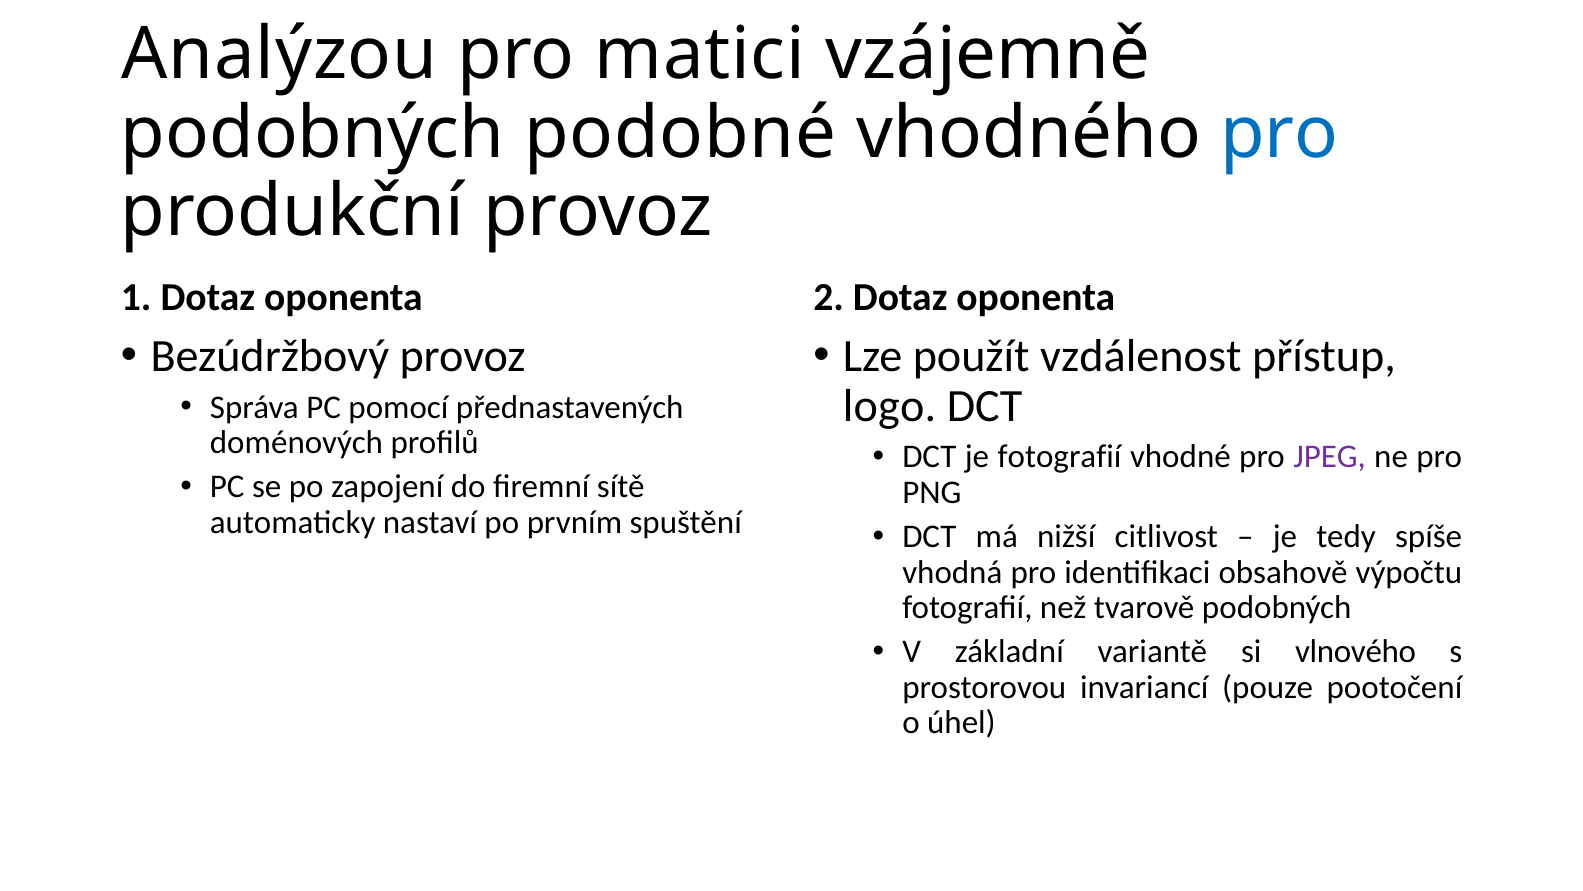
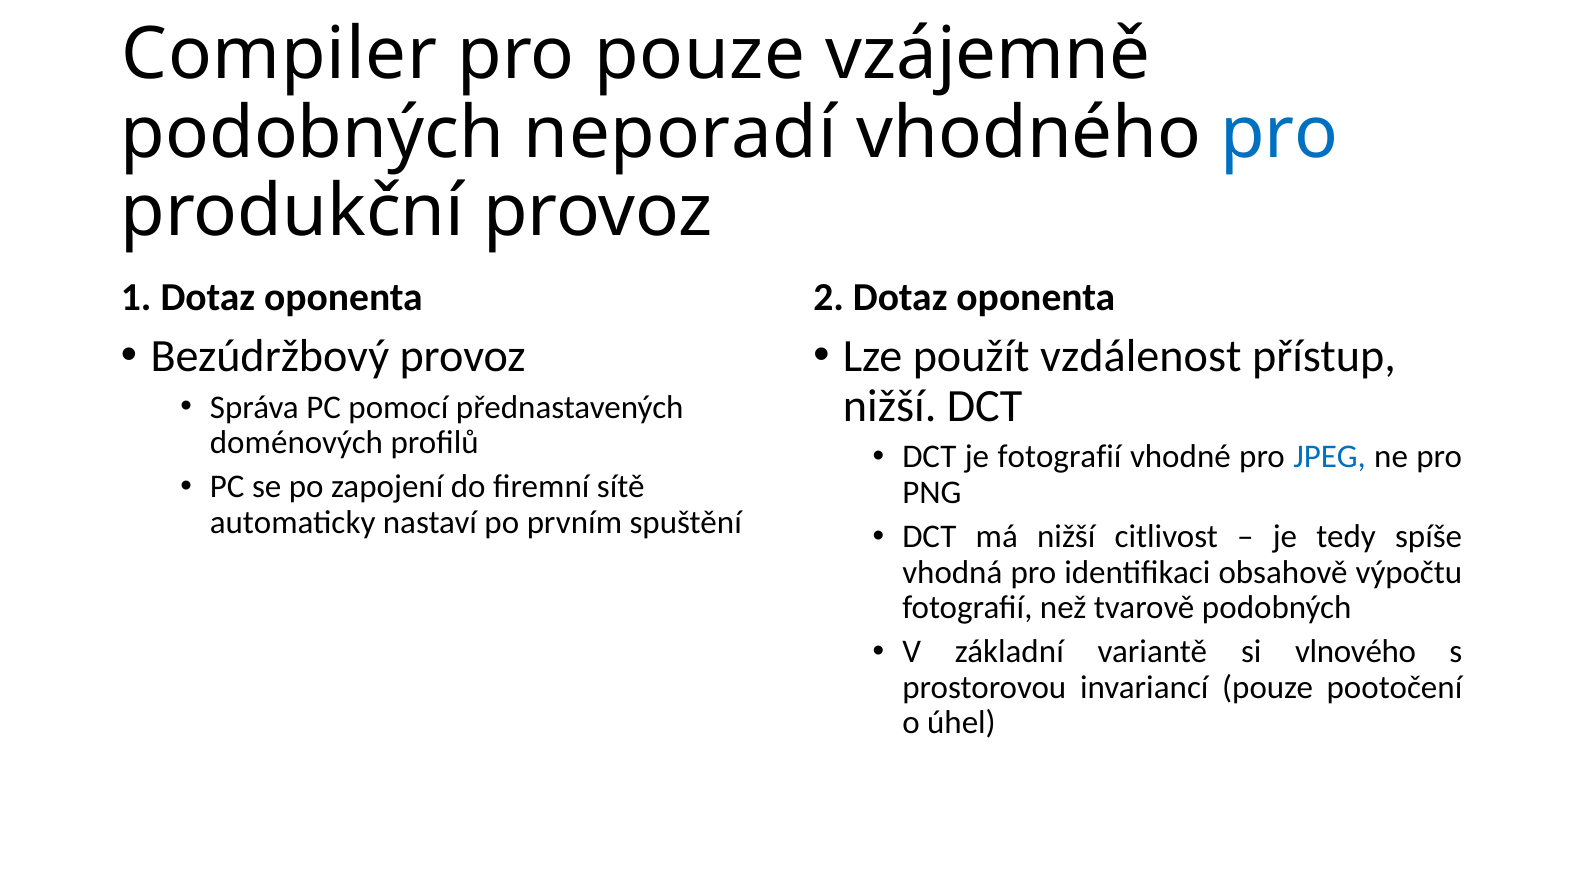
Analýzou: Analýzou -> Compiler (280, 55)
pro matici: matici -> pouze (700, 55)
podobné: podobné -> neporadí (680, 133)
logo: logo -> nižší (890, 406)
JPEG colour: purple -> blue (1330, 457)
